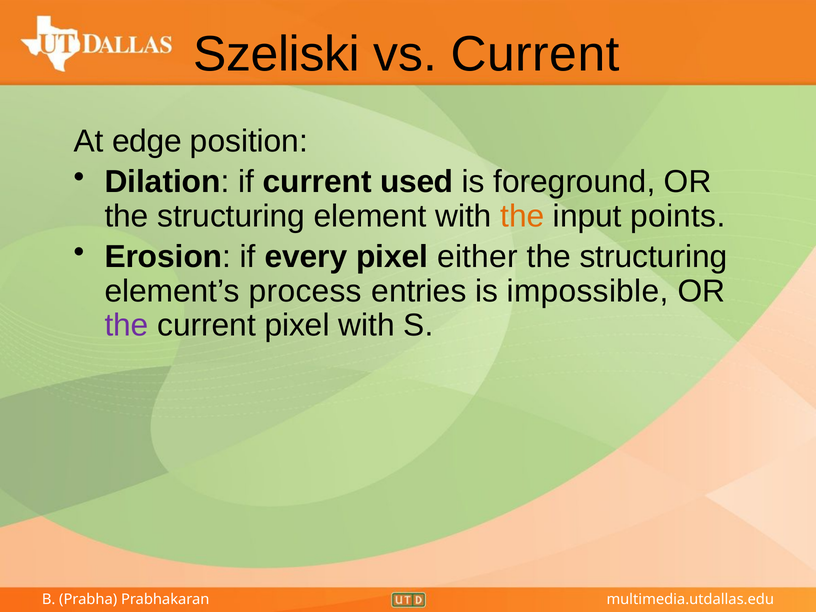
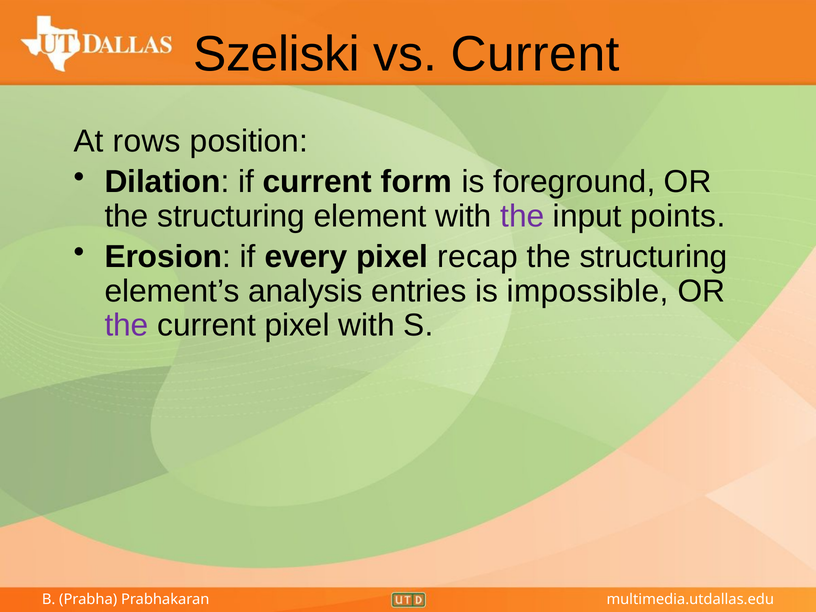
edge: edge -> rows (147, 141)
used: used -> form (416, 182)
the colour: orange -> purple (522, 216)
either: either -> recap (477, 257)
process: process -> analysis (305, 291)
